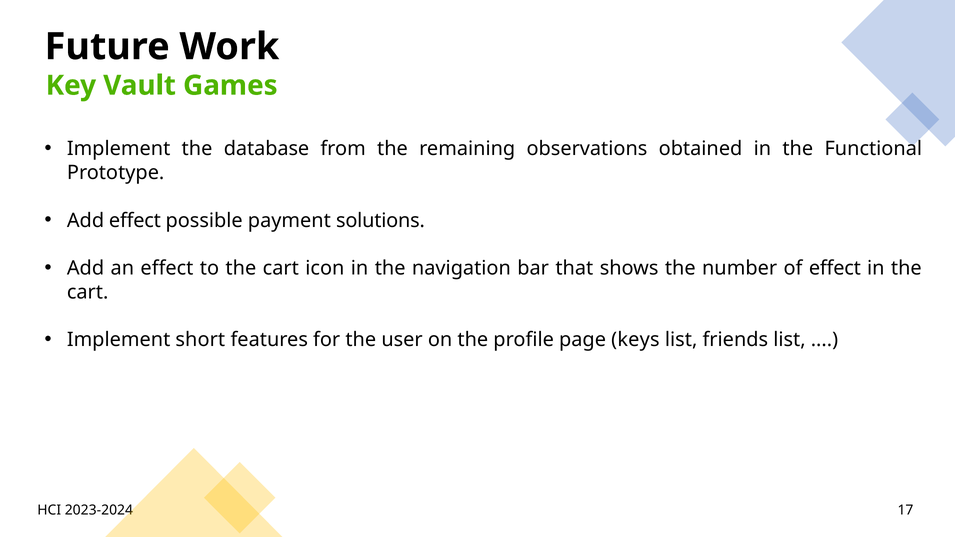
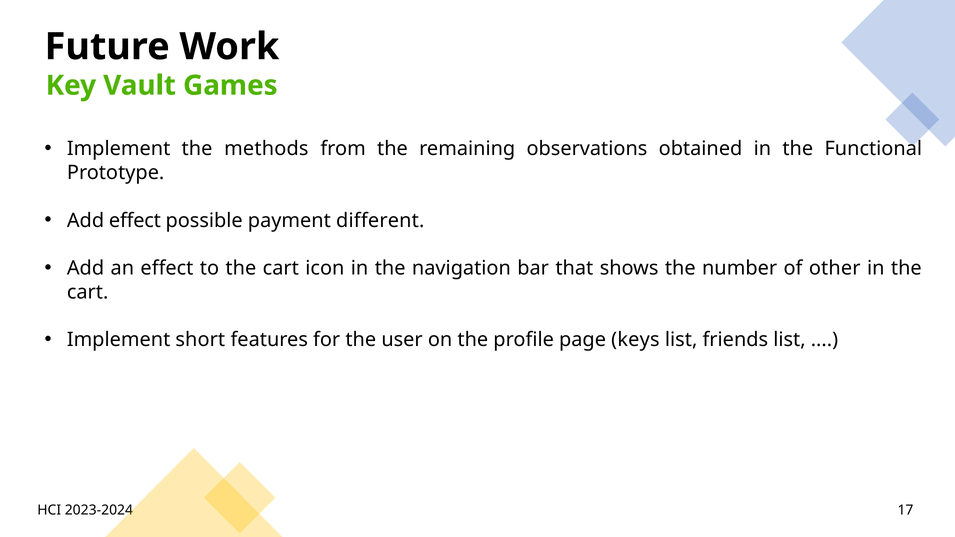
database: database -> methods (266, 149)
solutions: solutions -> different (380, 221)
of effect: effect -> other (835, 268)
